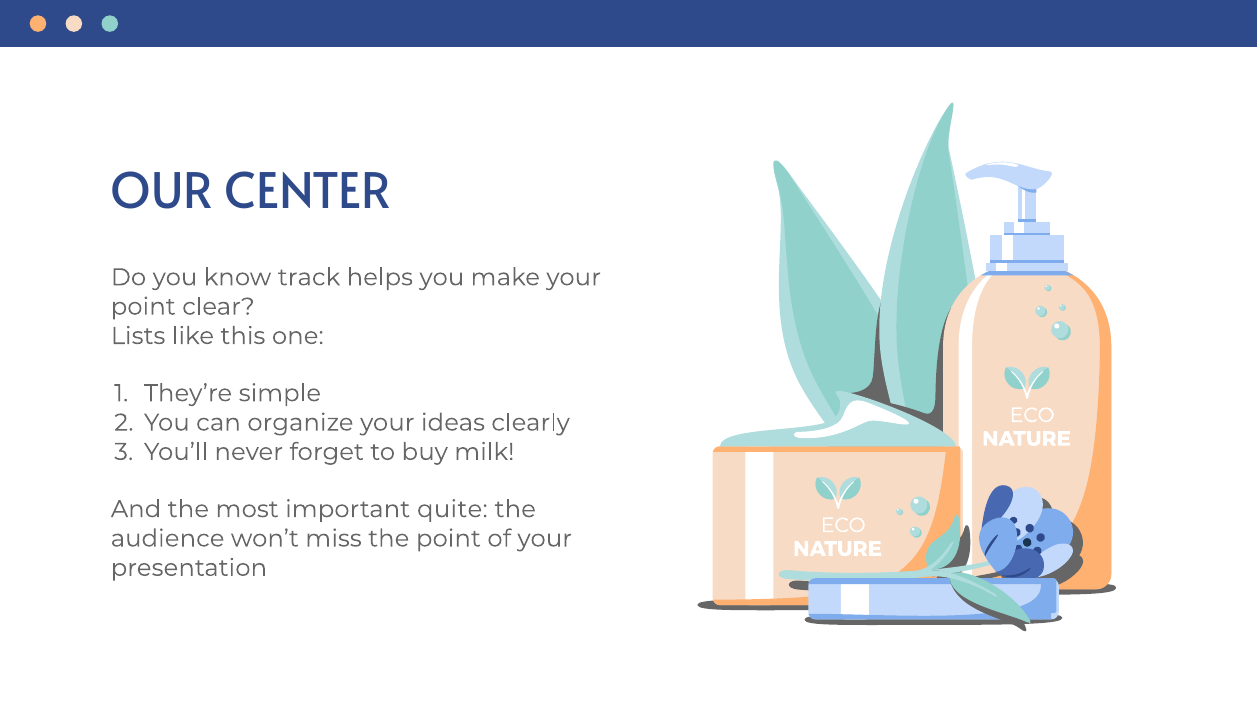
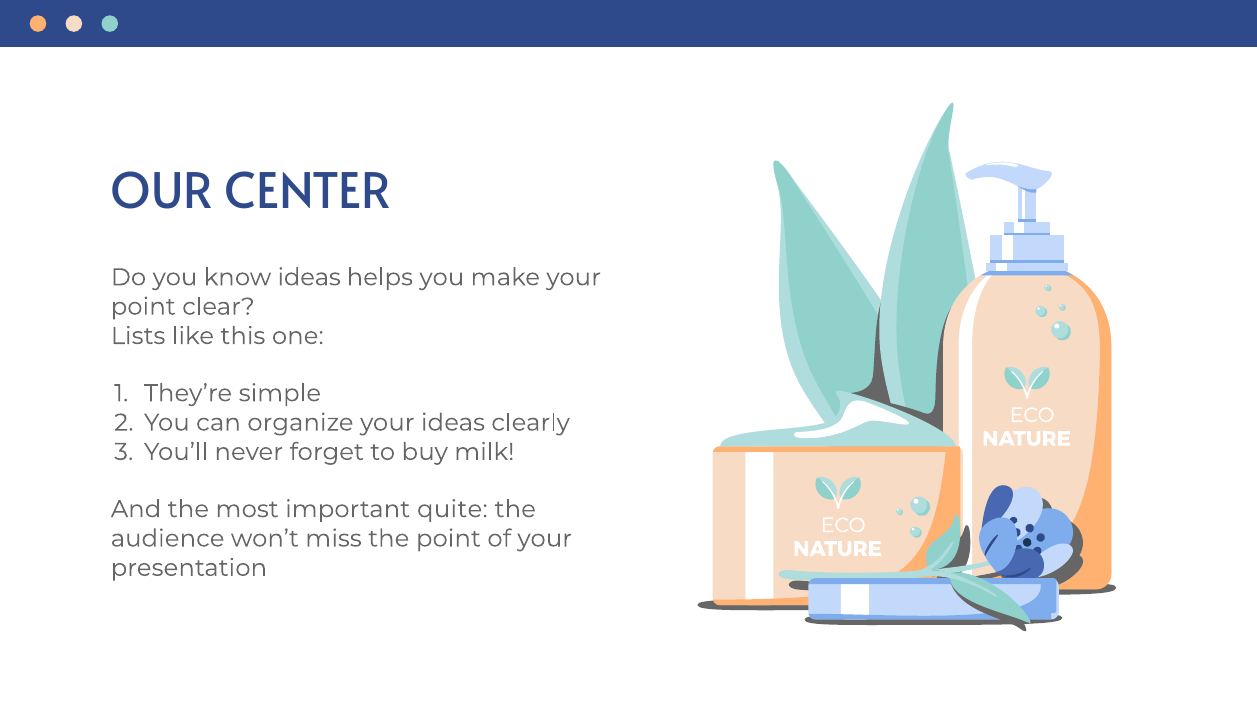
know track: track -> ideas (309, 277)
